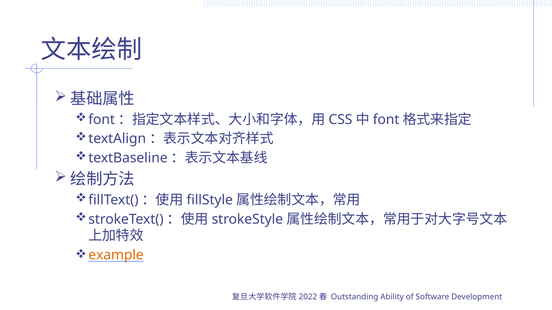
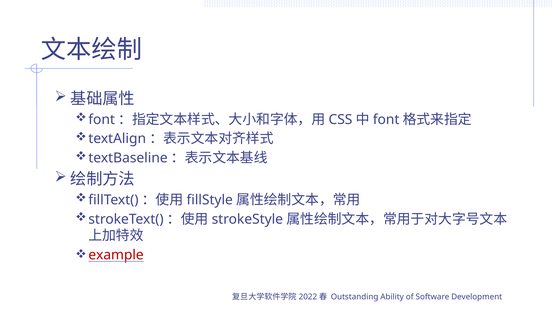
example colour: orange -> red (116, 255)
